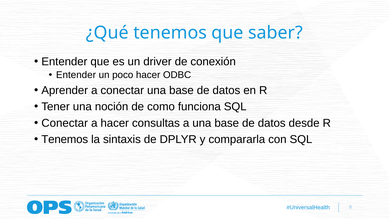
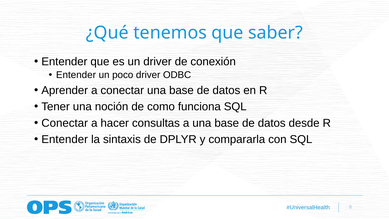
poco hacer: hacer -> driver (148, 75)
Tenemos: Tenemos -> Entender (65, 139)
